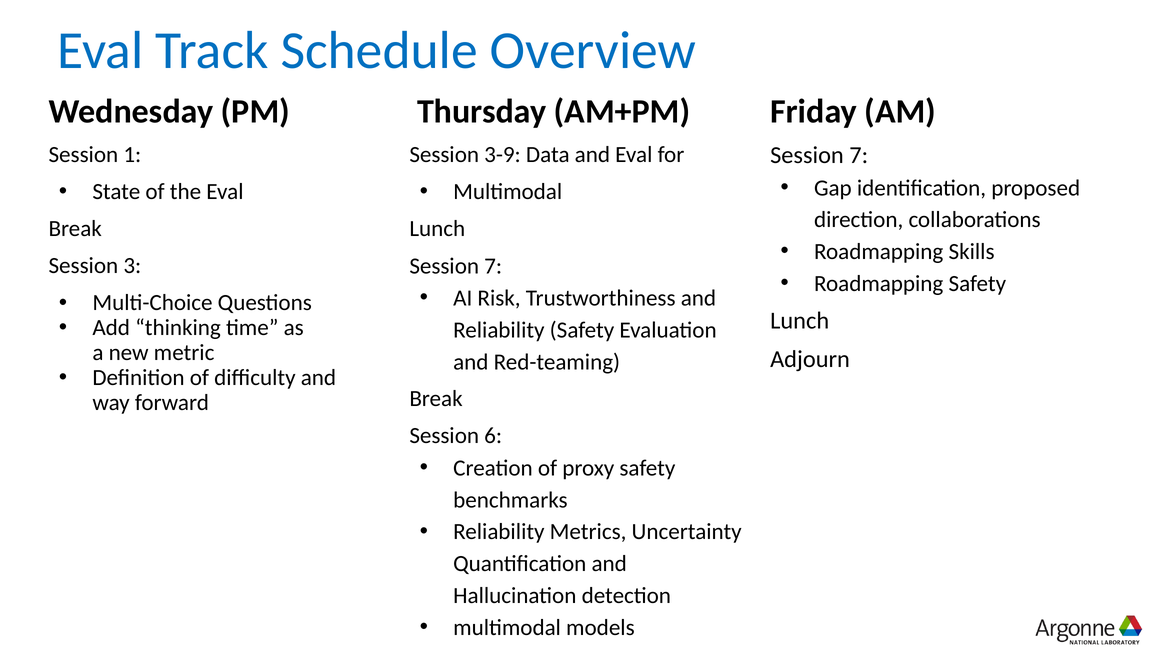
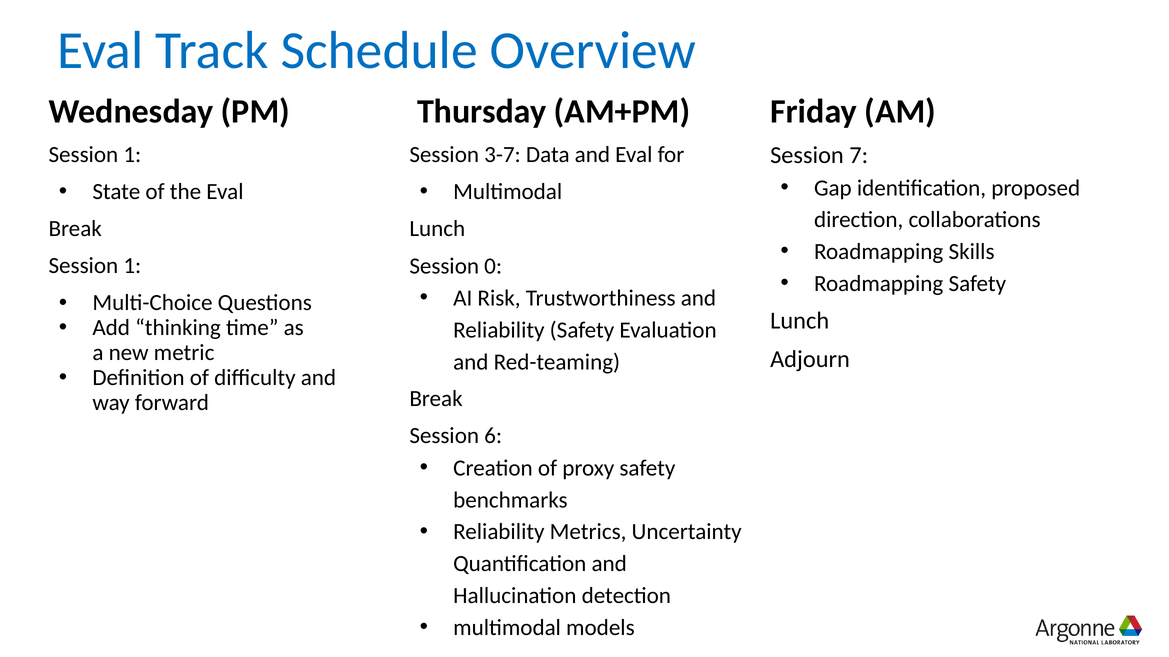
3-9: 3-9 -> 3-7 (503, 155)
3: 3 -> 1 (132, 266)
7: 7 -> 0 (493, 266)
